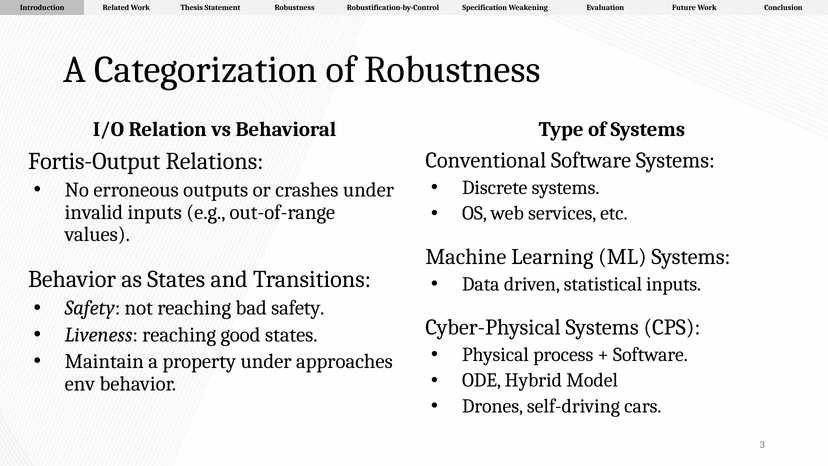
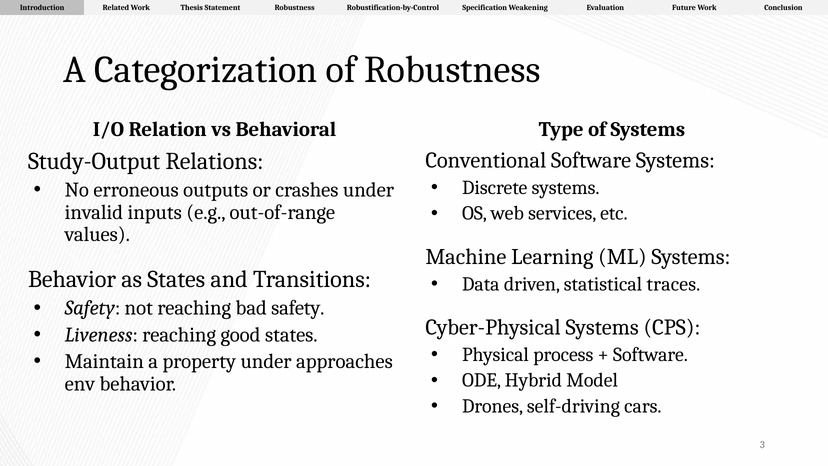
Fortis-Output: Fortis-Output -> Study-Output (94, 161)
statistical inputs: inputs -> traces (673, 284)
